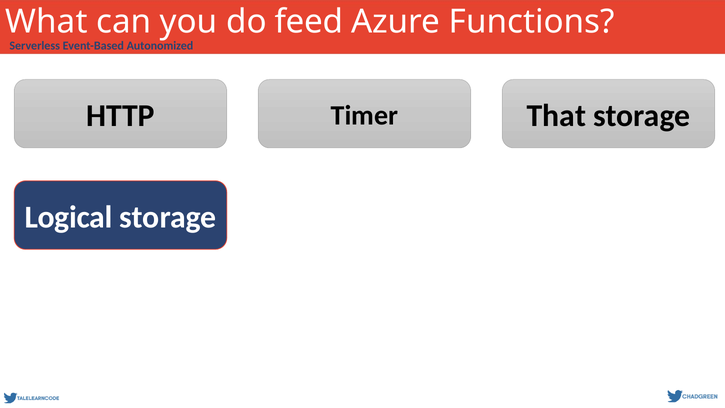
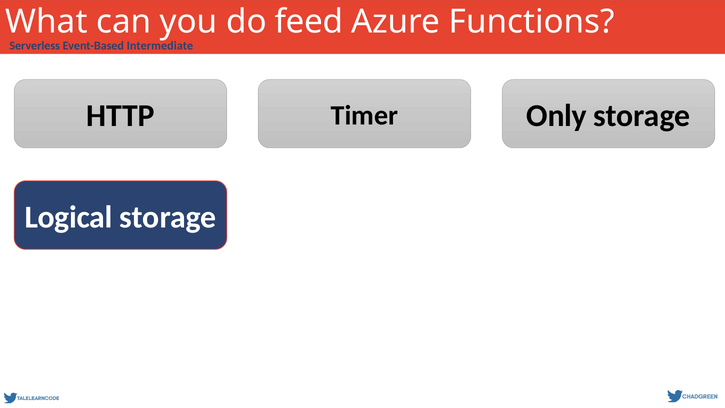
Autonomized: Autonomized -> Intermediate (160, 46)
That: That -> Only (557, 116)
